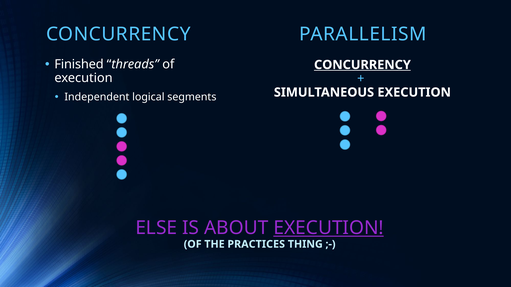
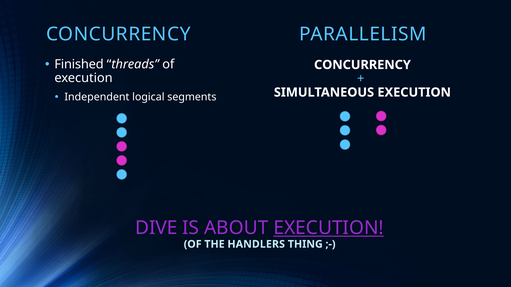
CONCURRENCY underline: present -> none (362, 65)
ELSE: ELSE -> DIVE (156, 228)
PRACTICES: PRACTICES -> HANDLERS (256, 245)
